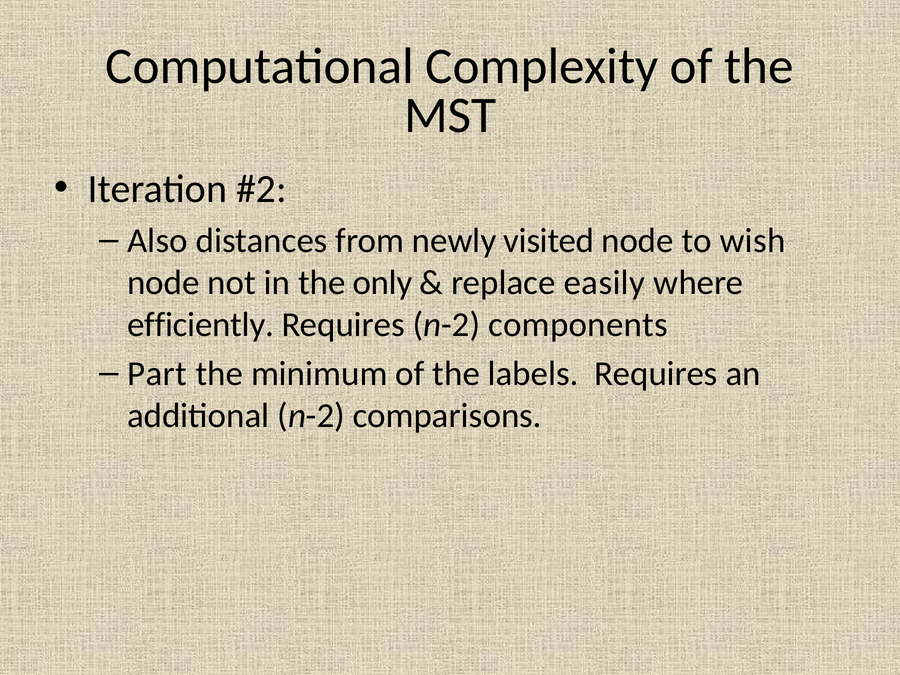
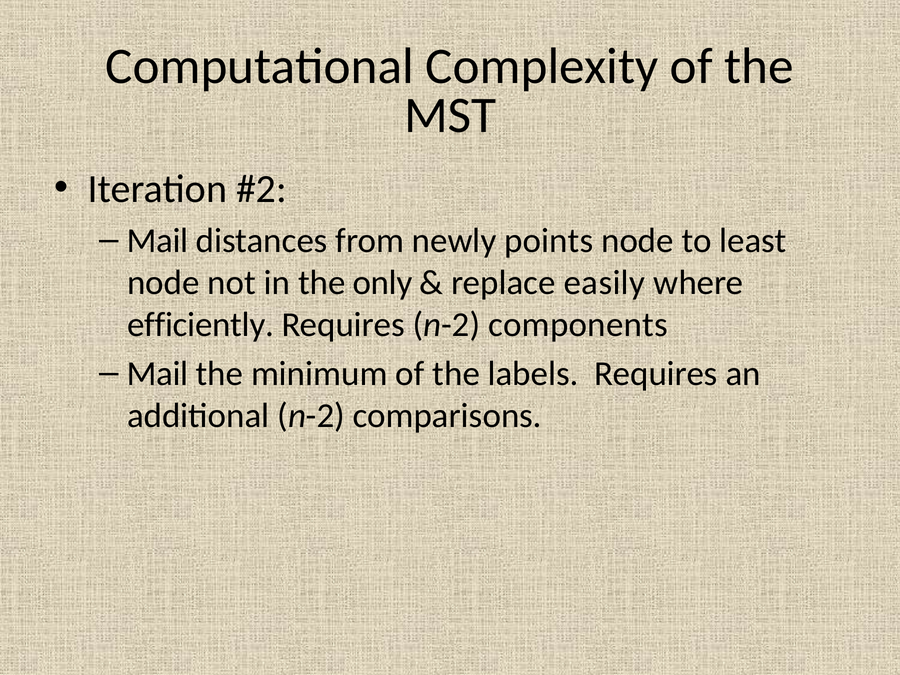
Also: Also -> Mail (158, 240)
visited: visited -> points (549, 240)
wish: wish -> least (753, 240)
Part: Part -> Mail (158, 374)
